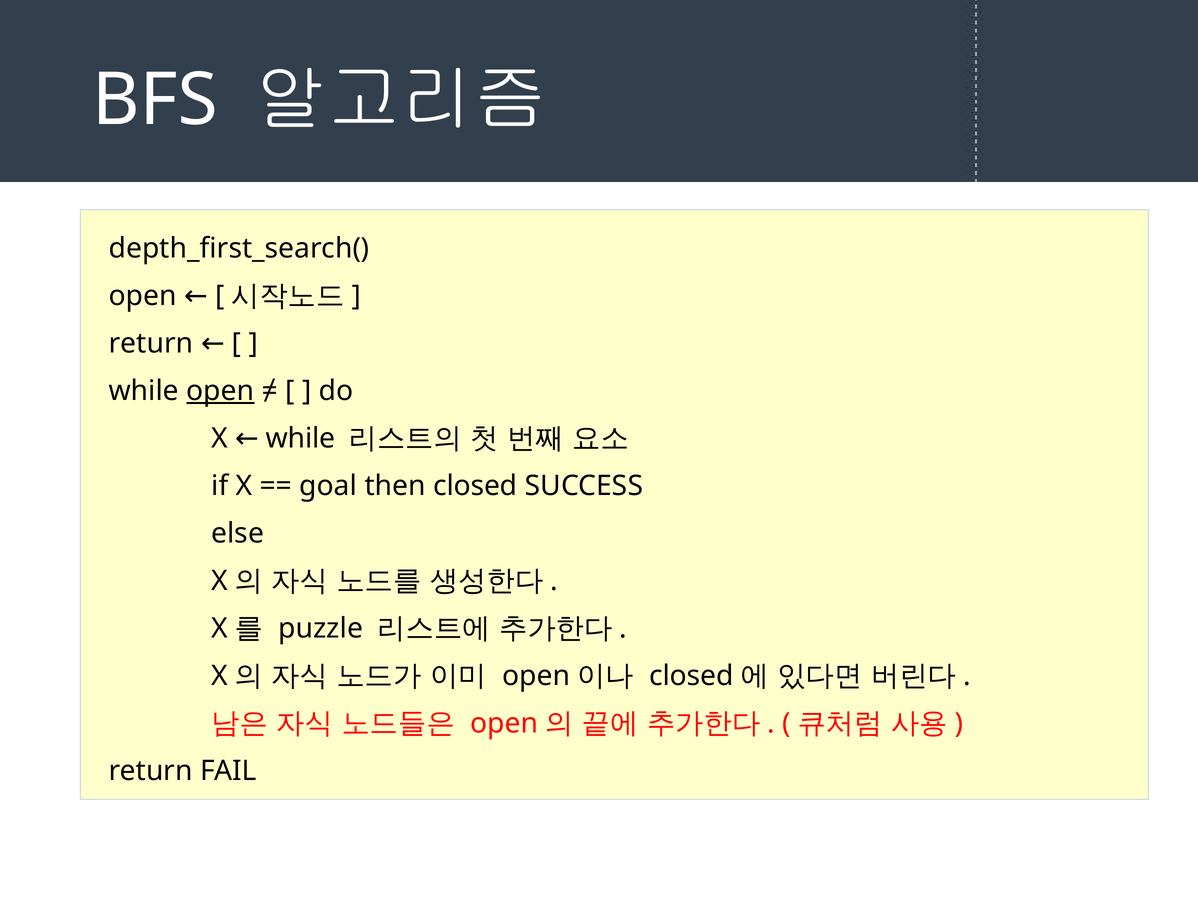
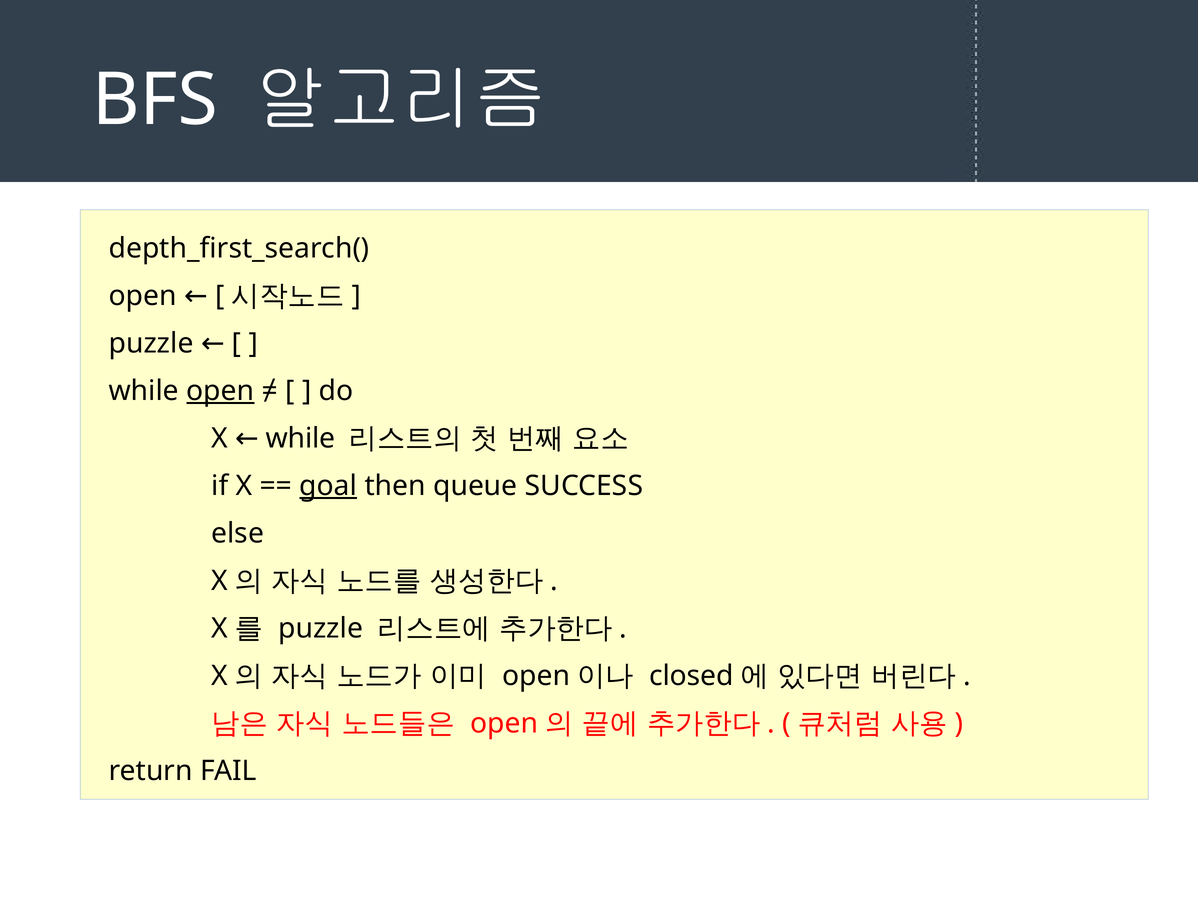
return: return -> puzzle (151, 343)
goal underline: none -> present (328, 486)
closed: closed -> queue (475, 486)
